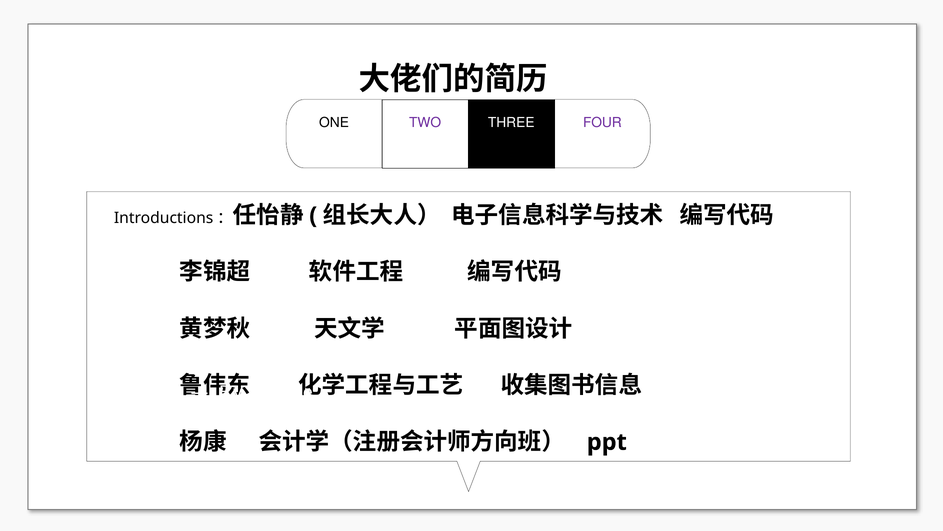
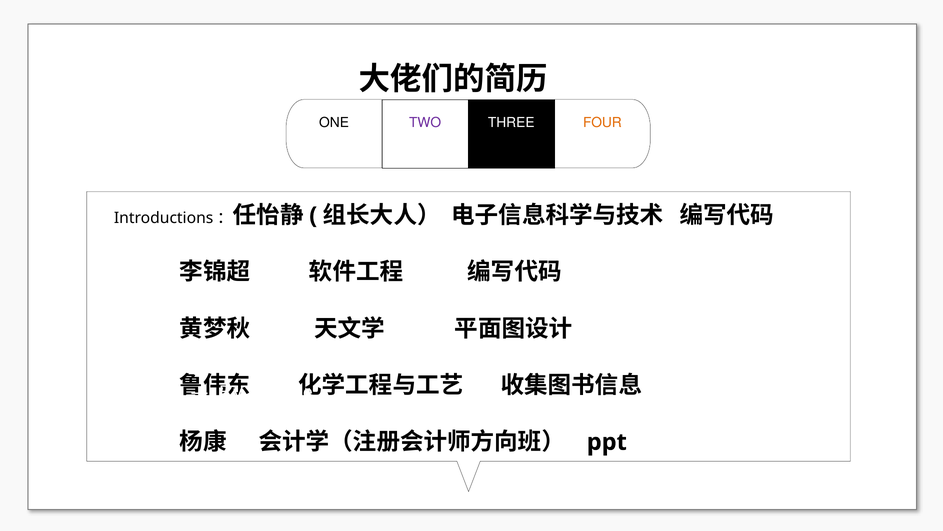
FOUR colour: purple -> orange (602, 123)
